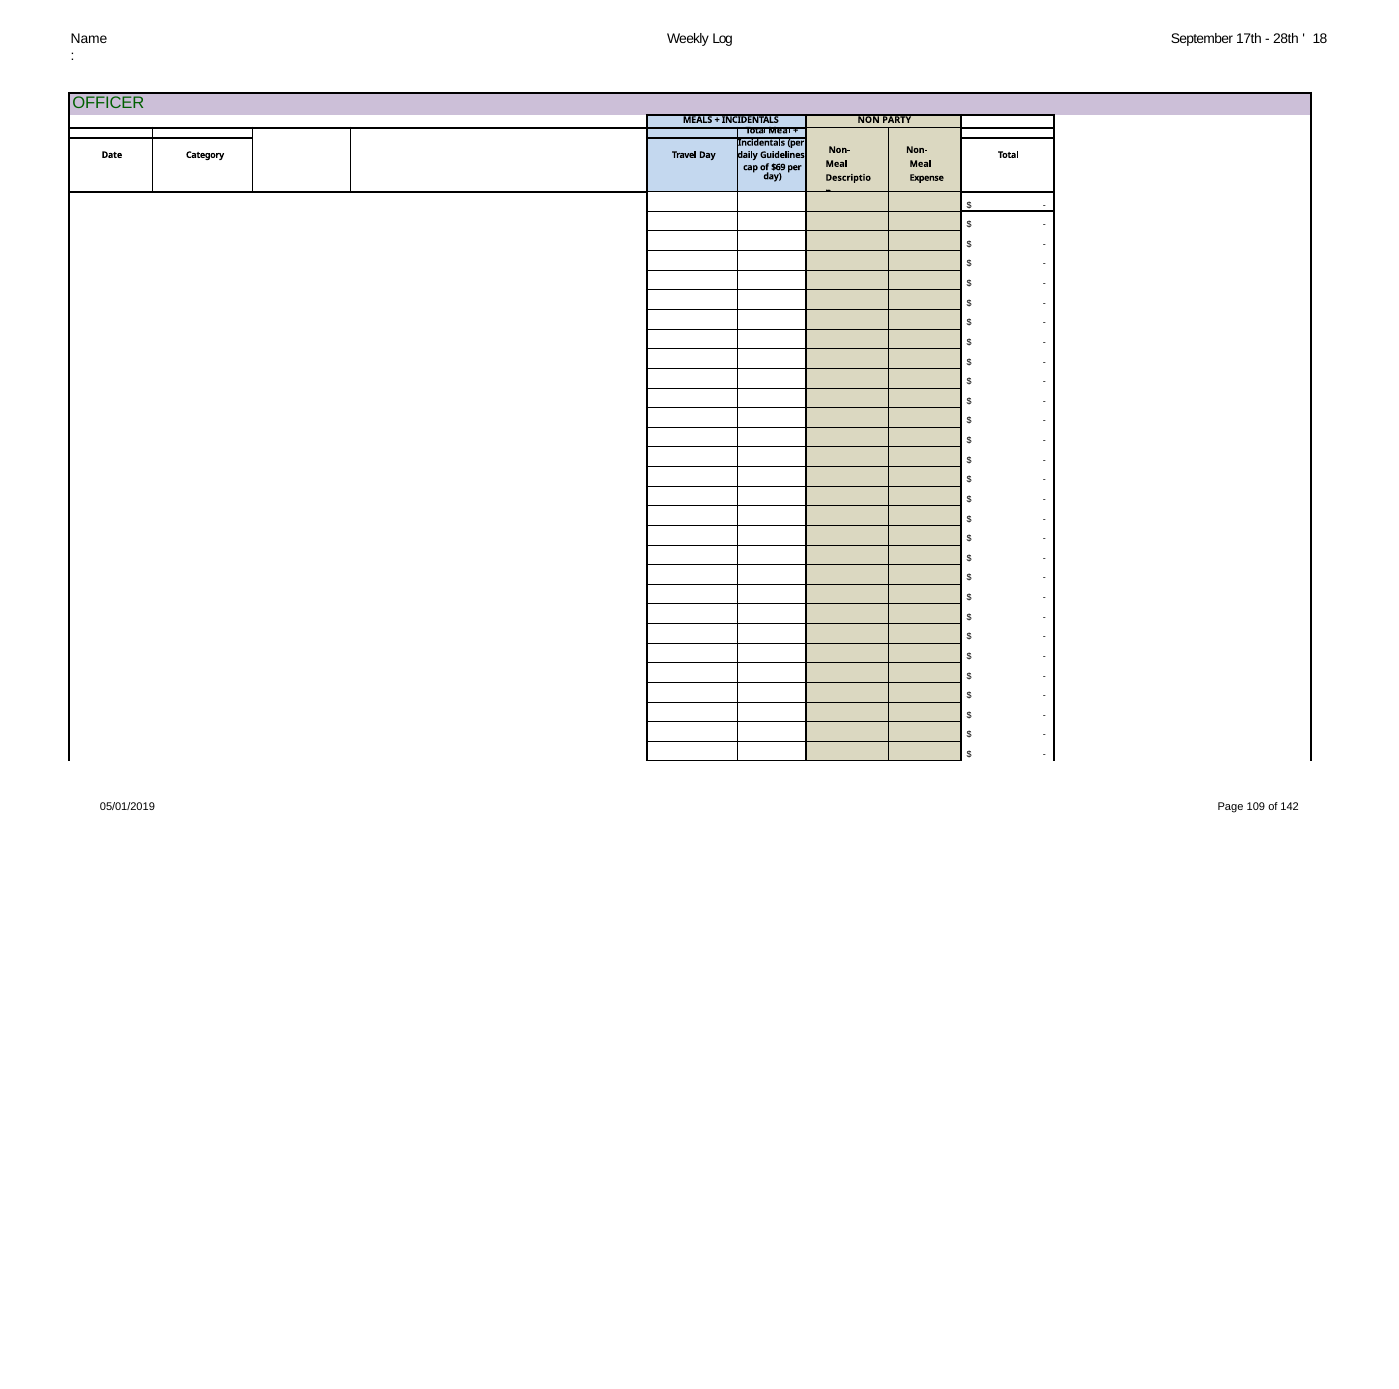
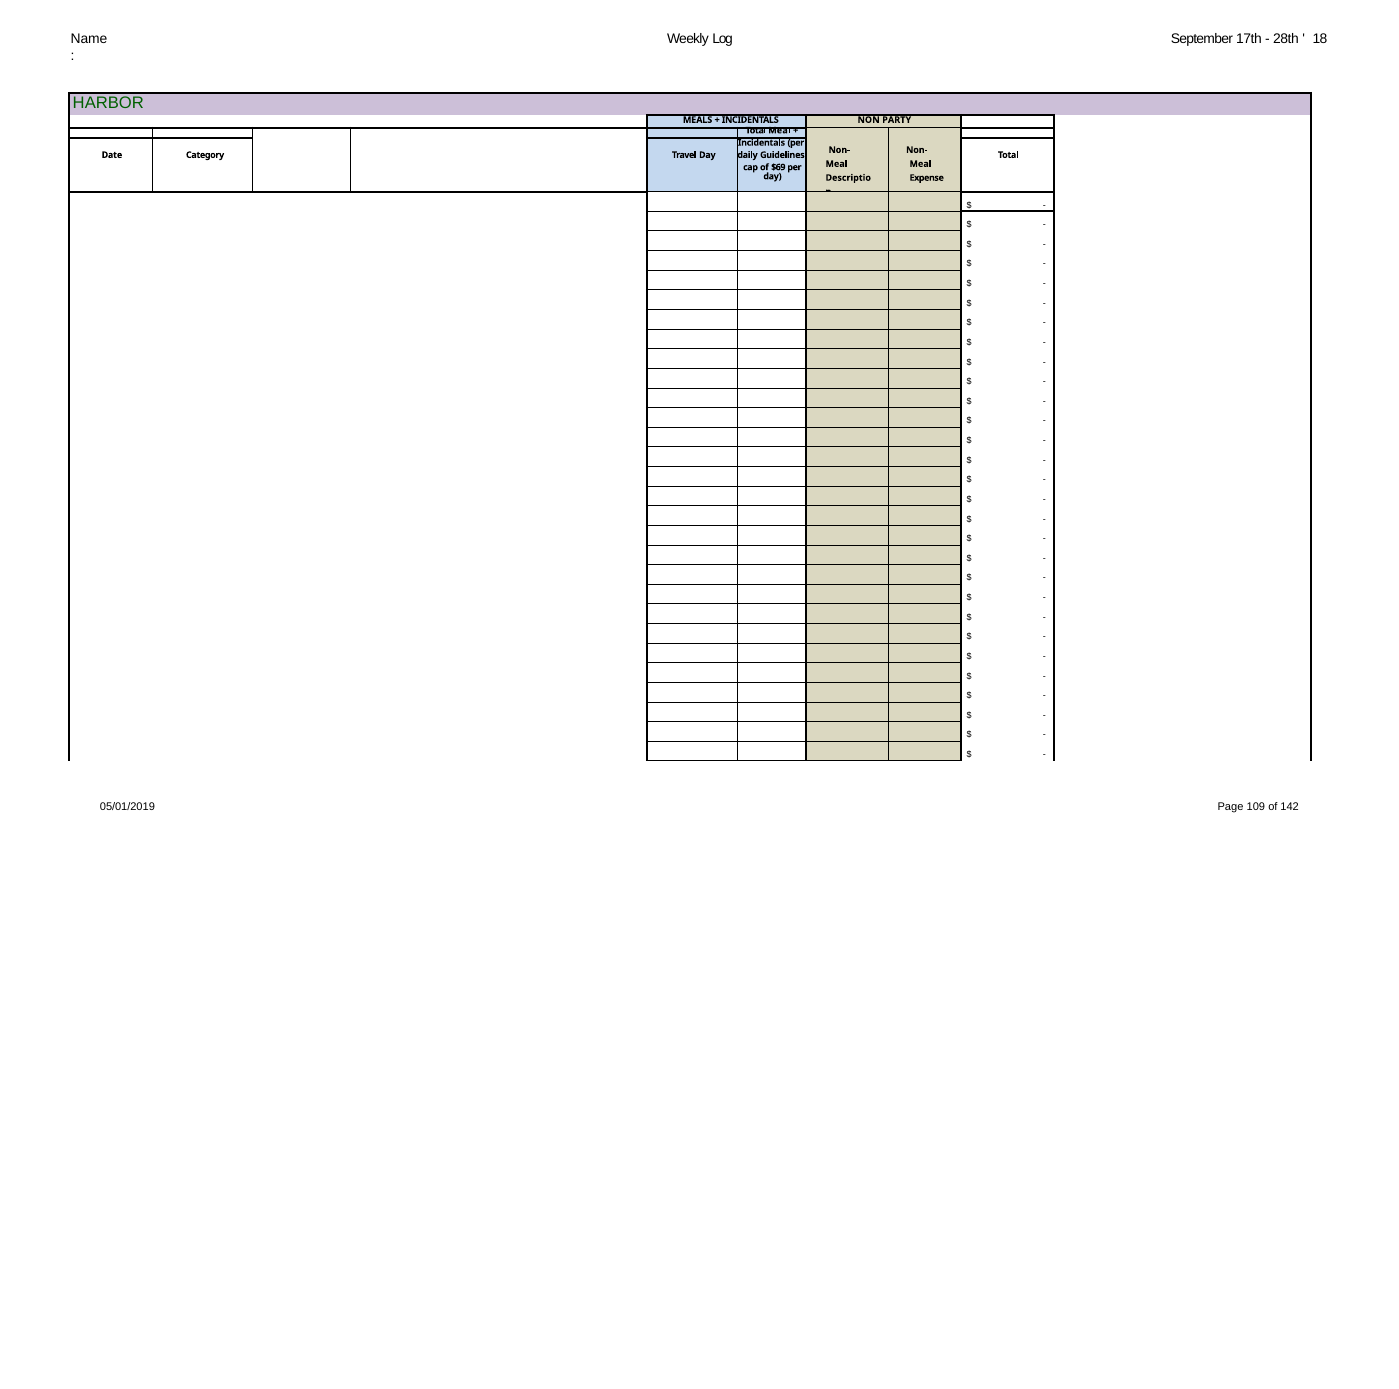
OFFICER: OFFICER -> HARBOR (108, 103)
